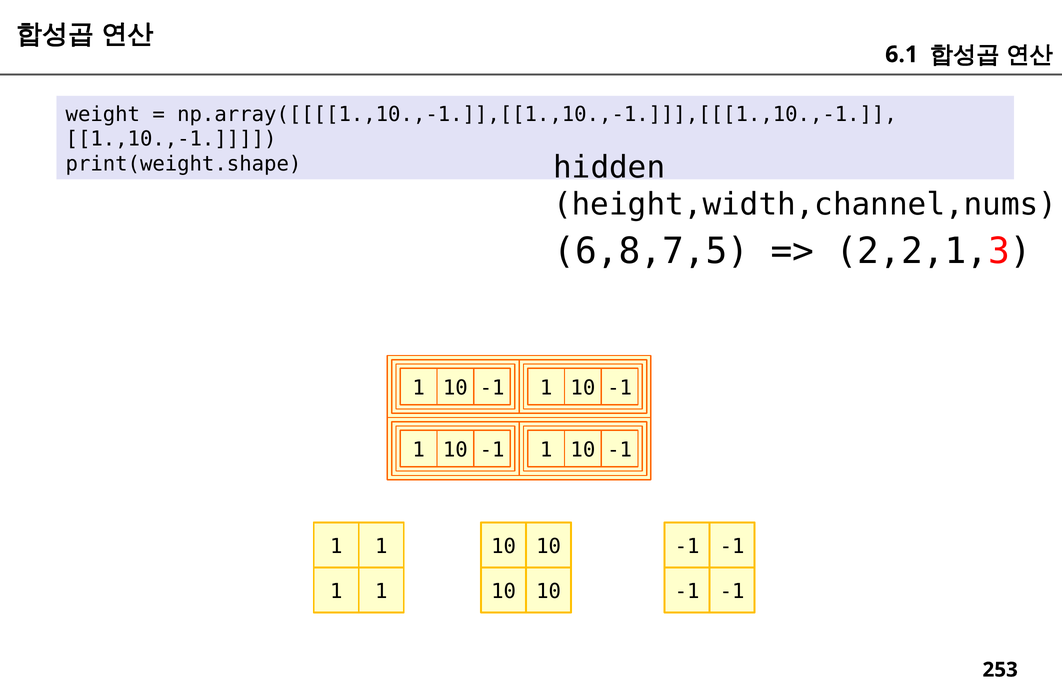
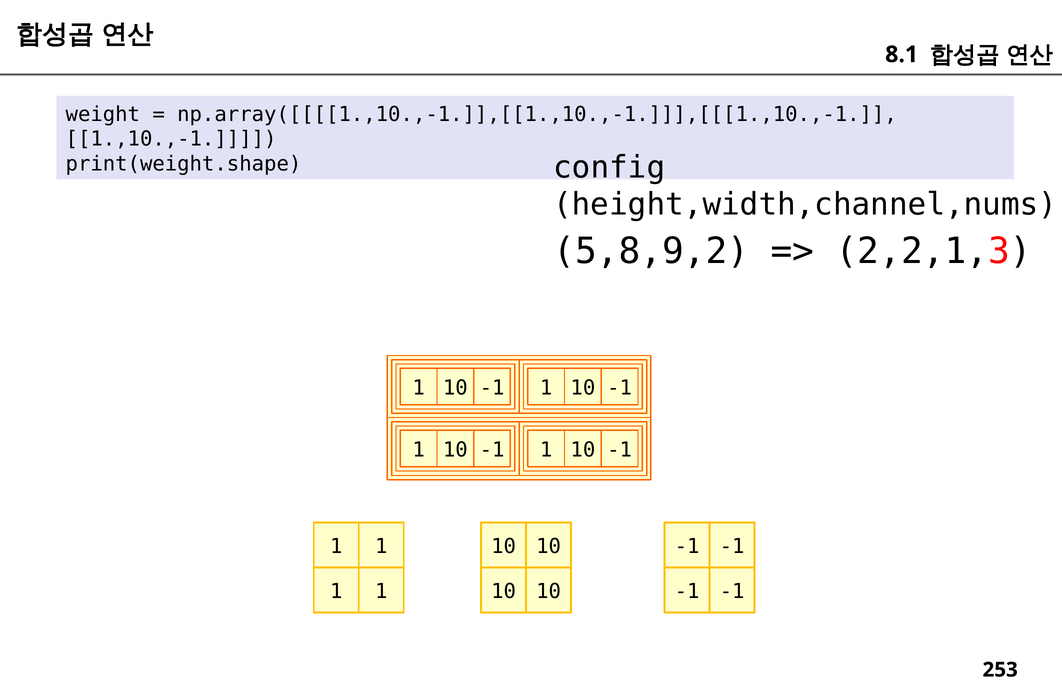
6.1: 6.1 -> 8.1 (902, 54)
hidden: hidden -> config (609, 167)
6,8,7,5: 6,8,7,5 -> 5,8,9,2 (651, 251)
